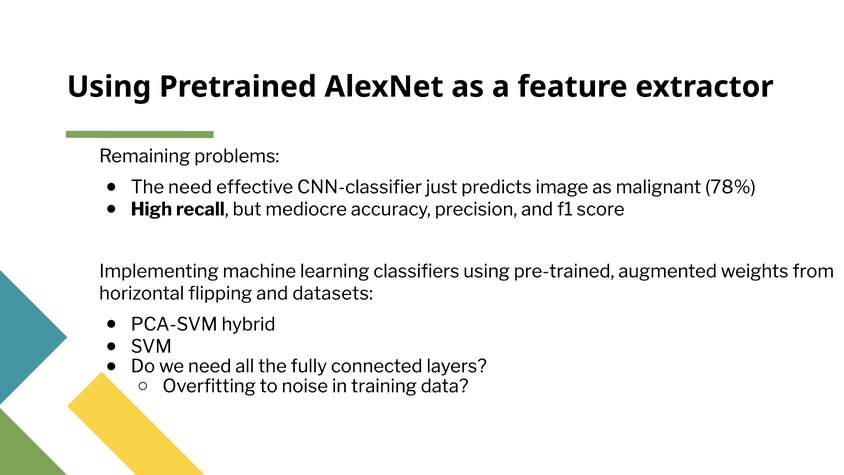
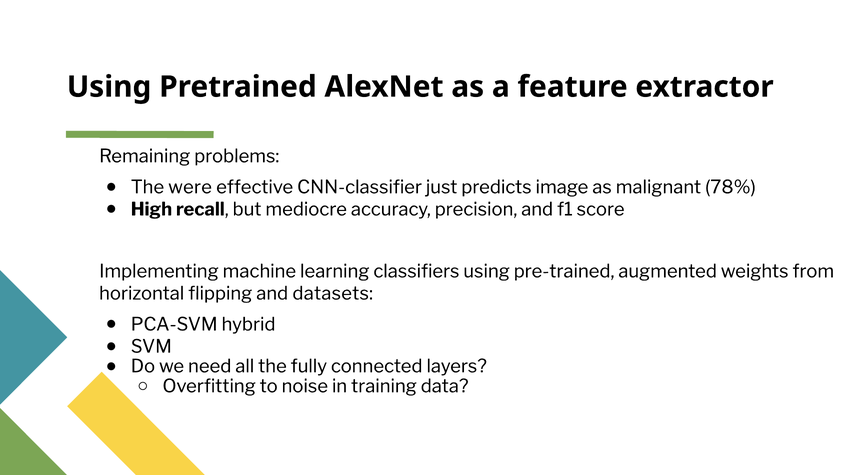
The need: need -> were (190, 187)
